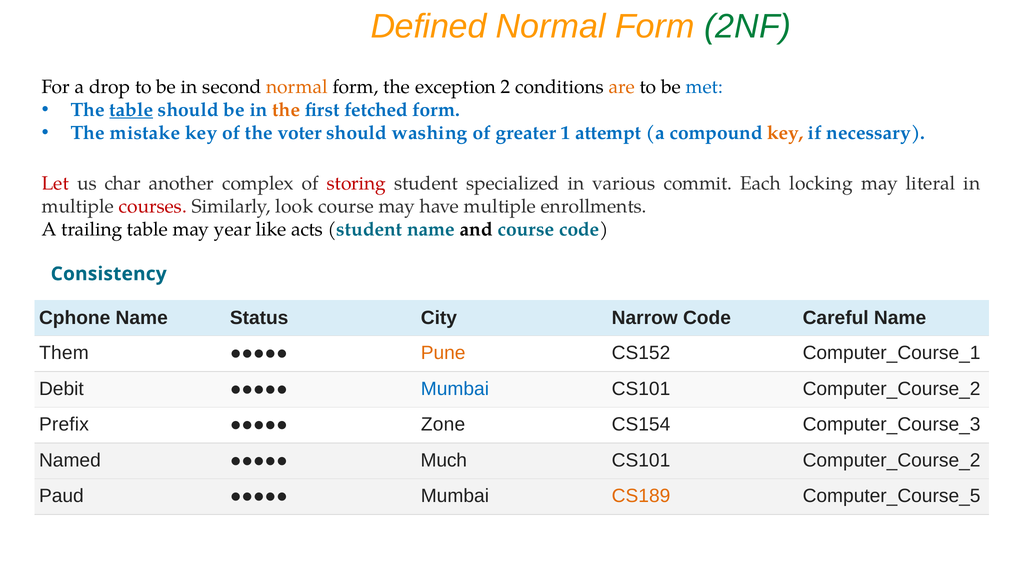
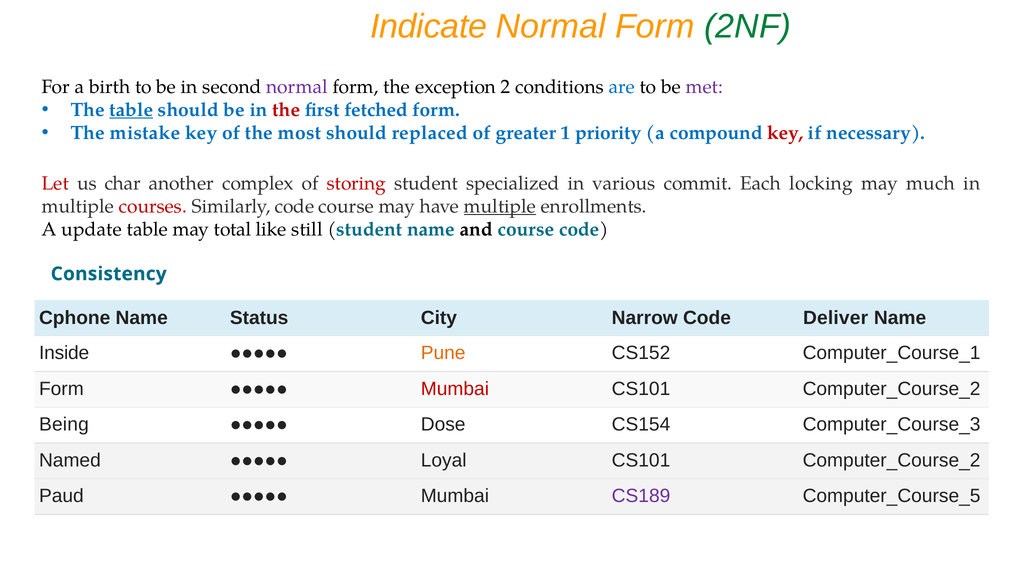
Defined: Defined -> Indicate (429, 27)
drop: drop -> birth (110, 87)
normal colour: orange -> purple (297, 87)
are colour: orange -> blue (622, 87)
met colour: blue -> purple (704, 87)
the colour: orange -> red (286, 110)
voter: voter -> most (300, 133)
washing: washing -> replaced (430, 133)
attempt: attempt -> priority (608, 133)
key colour: orange -> red (785, 133)
literal: literal -> much (931, 183)
Similarly look: look -> code (295, 207)
multiple underline: none -> present (500, 207)
trailing: trailing -> update (92, 230)
year: year -> total (233, 230)
acts: acts -> still (307, 230)
Careful: Careful -> Deliver (836, 318)
Them: Them -> Inside (64, 353)
Debit: Debit -> Form (61, 389)
Mumbai colour: blue -> red (455, 389)
Prefix: Prefix -> Being (64, 425)
Zone: Zone -> Dose (443, 425)
Much: Much -> Loyal (444, 461)
CS189 colour: orange -> purple (641, 497)
